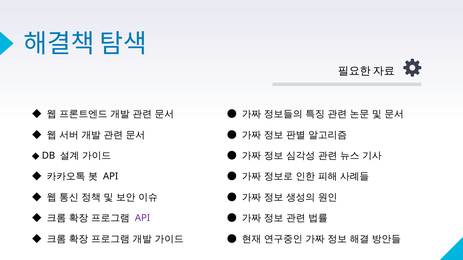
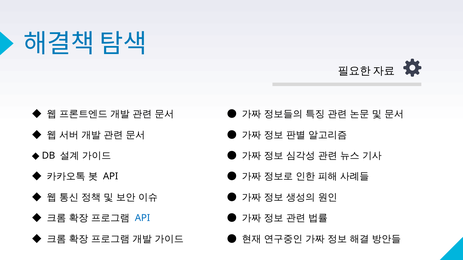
API colour: purple -> blue (143, 218)
